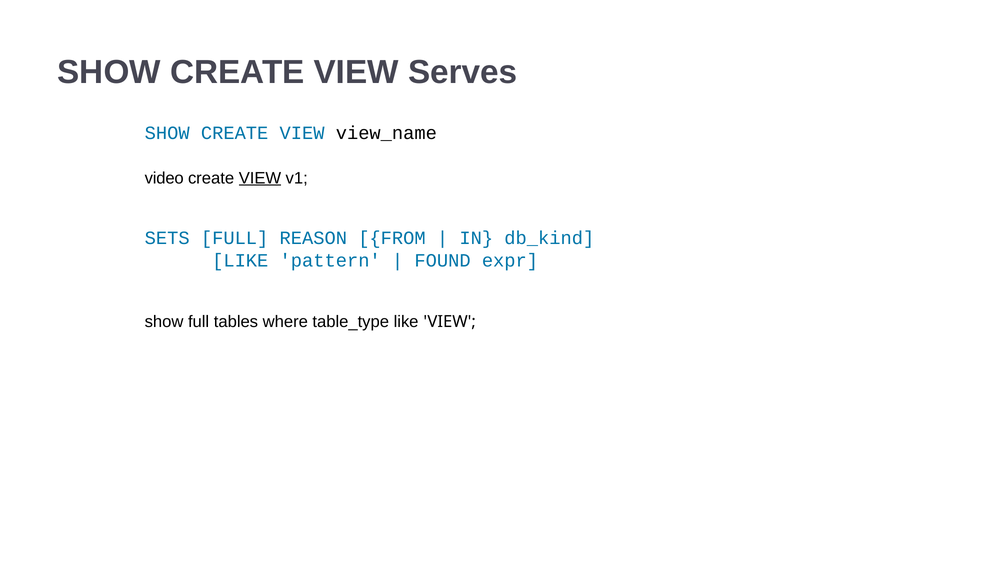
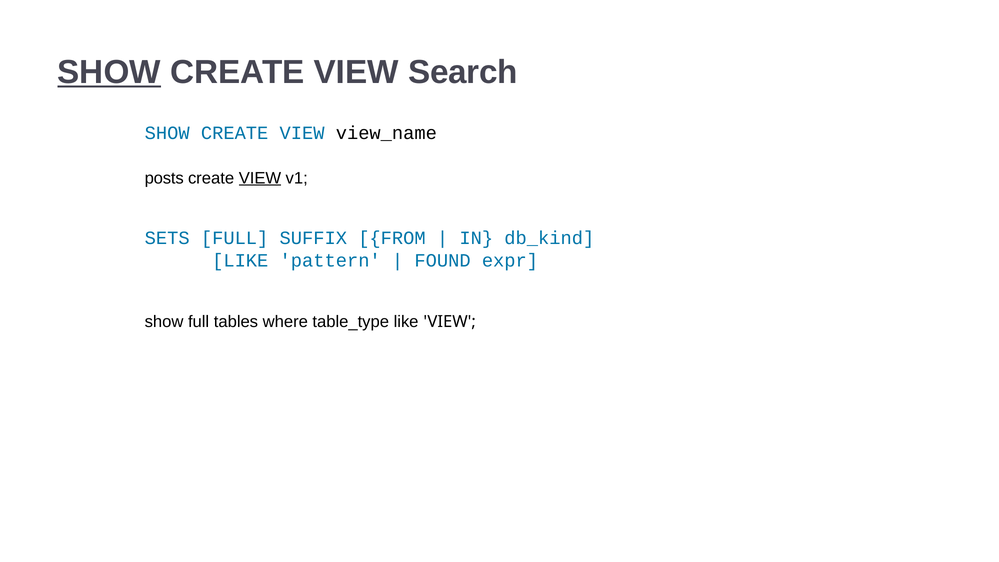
SHOW underline: none -> present (109, 72)
Serves: Serves -> Search (463, 72)
video: video -> posts (164, 178)
REASON: REASON -> SUFFIX (313, 238)
